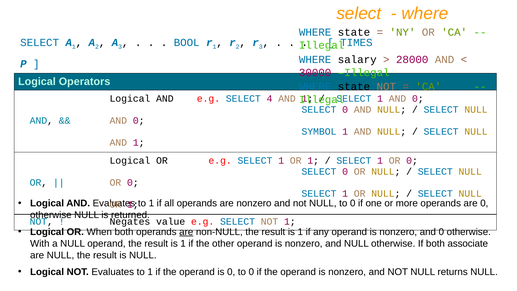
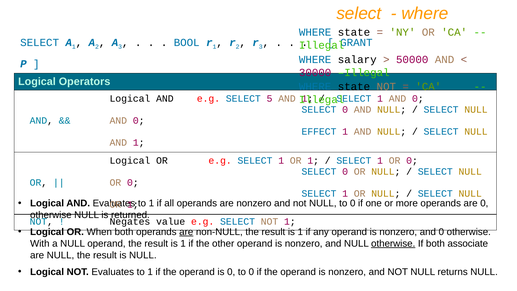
TIMES: TIMES -> GRANT (356, 43)
28000: 28000 -> 50000 (412, 60)
4: 4 -> 5 (270, 99)
SYMBOL: SYMBOL -> EFFECT (319, 131)
otherwise underline: none -> present (393, 243)
